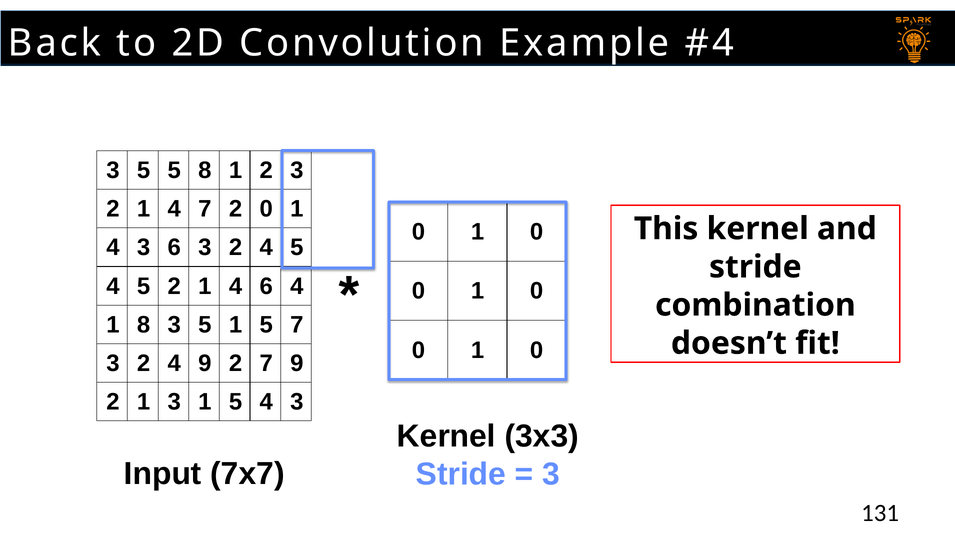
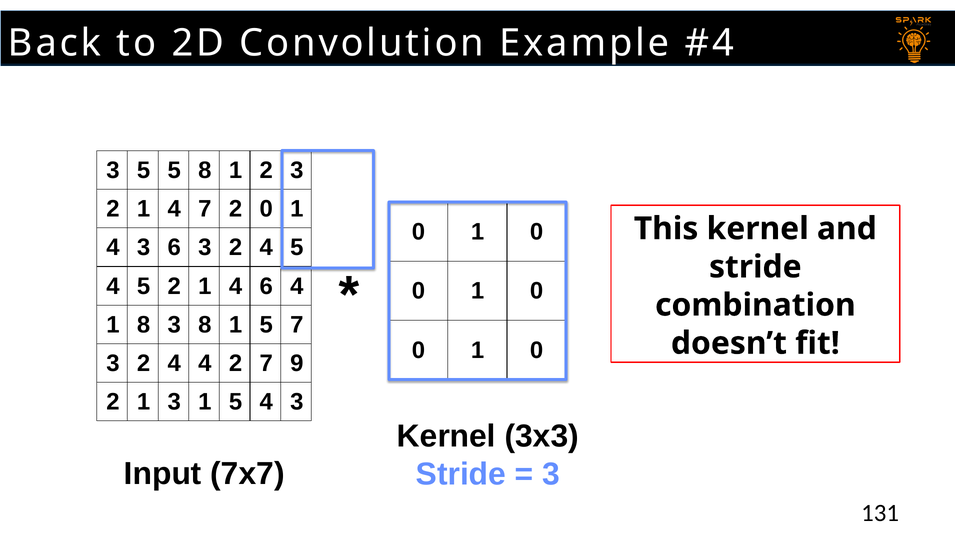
8 3 5: 5 -> 8 (205, 325)
4 9: 9 -> 4 (205, 363)
